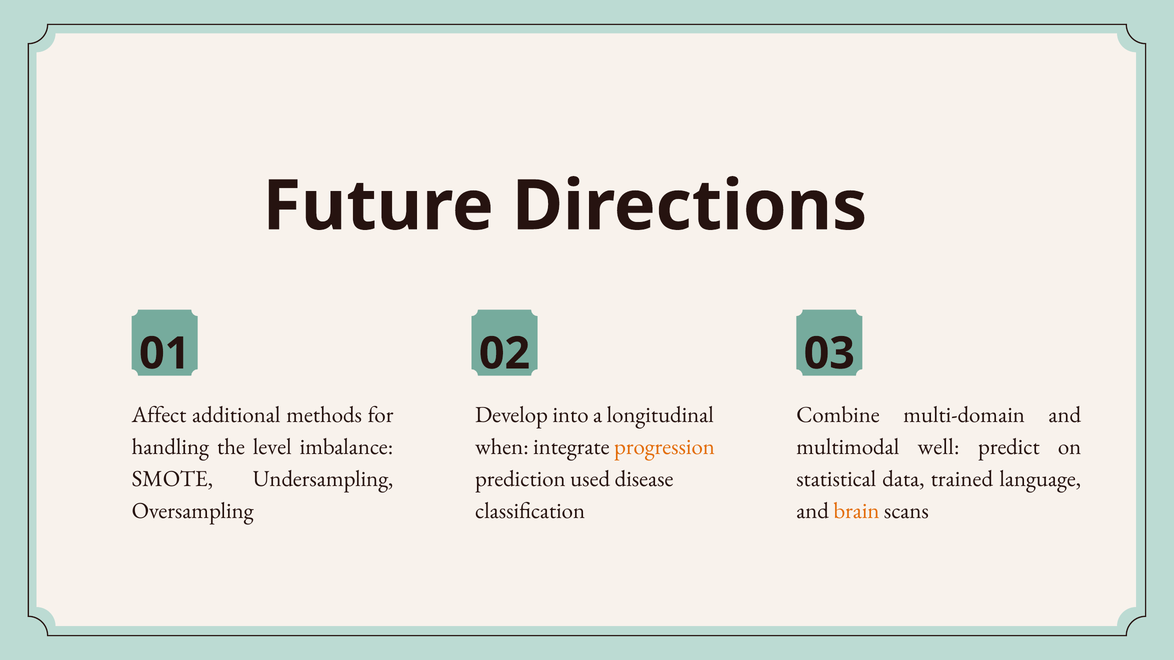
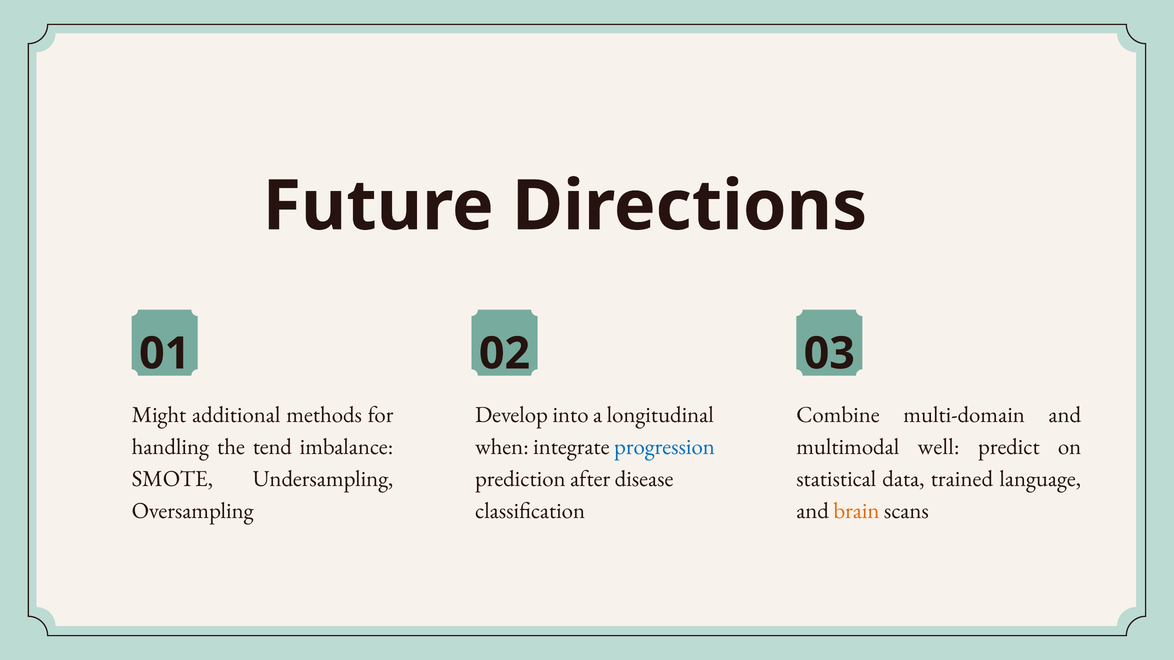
Affect: Affect -> Might (159, 415)
level: level -> tend (272, 447)
progression colour: orange -> blue (664, 447)
used: used -> after (590, 479)
